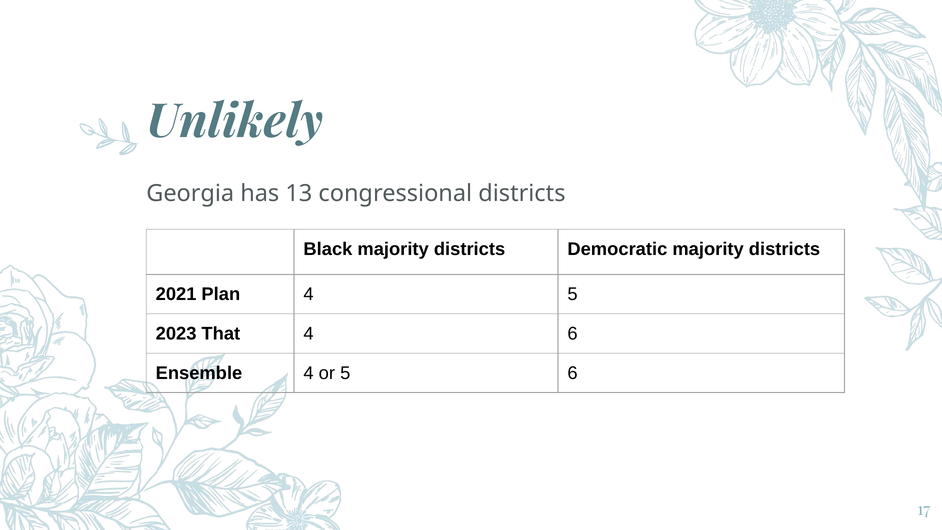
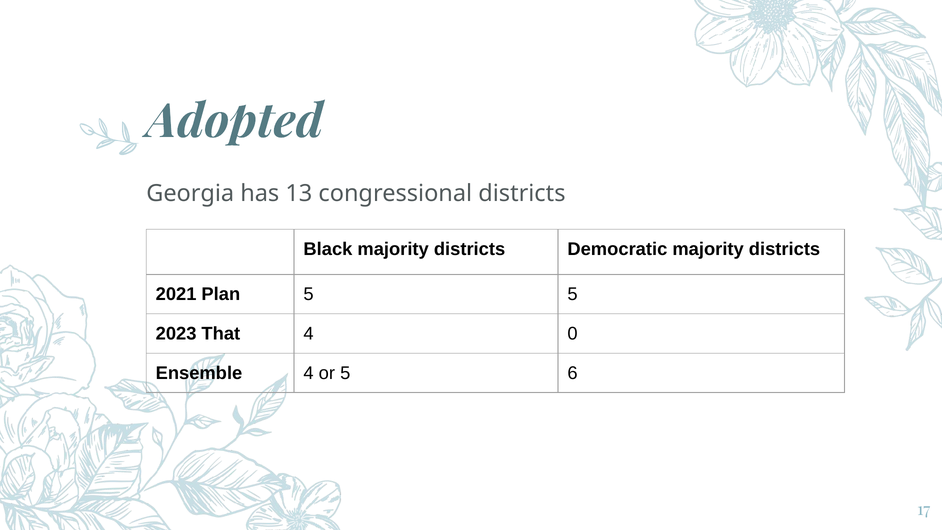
Unlikely: Unlikely -> Adopted (235, 121)
Plan 4: 4 -> 5 (309, 294)
4 6: 6 -> 0 (573, 334)
